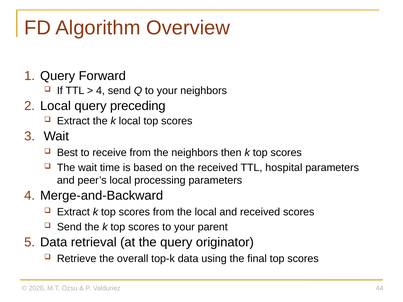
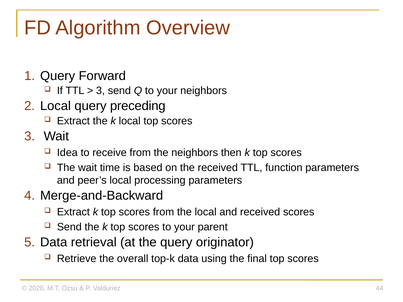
4: 4 -> 3 (100, 91)
Best: Best -> Idea (67, 153)
hospital: hospital -> function (284, 168)
